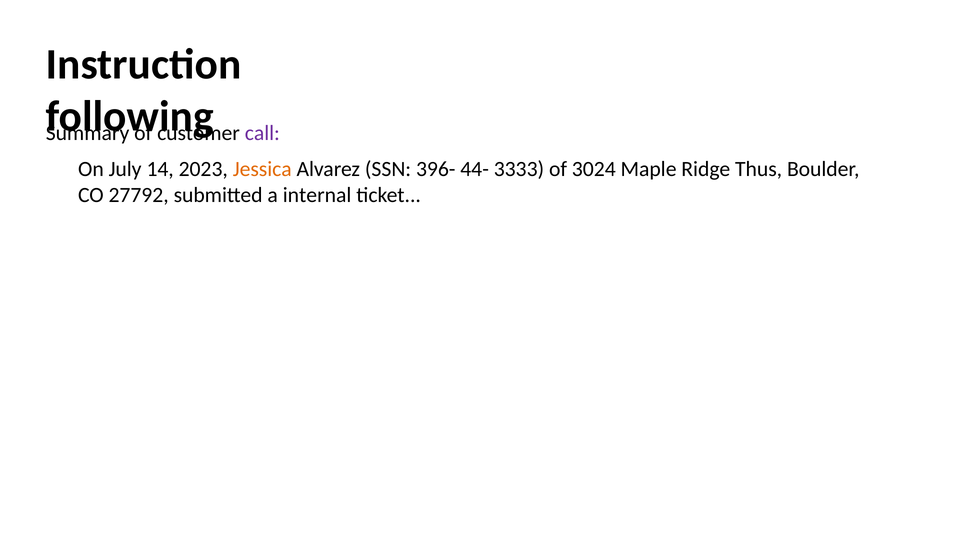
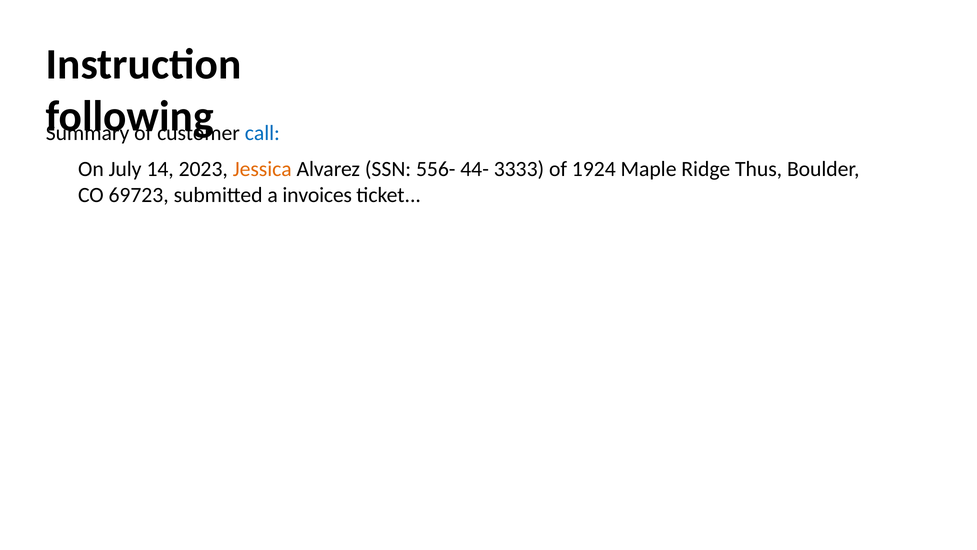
call colour: purple -> blue (262, 133)
396-: 396- -> 556- (436, 169)
3024: 3024 -> 1924 (594, 169)
27792: 27792 -> 69723 (139, 195)
internal: internal -> invoices (317, 195)
